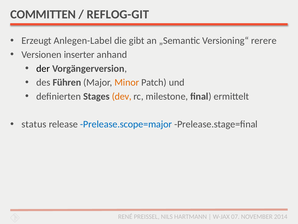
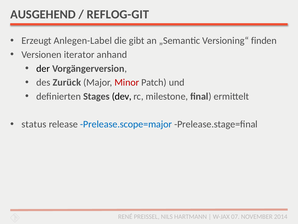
COMMITTEN: COMMITTEN -> AUSGEHEND (43, 14)
rerere: rerere -> finden (264, 41)
inserter: inserter -> iterator (79, 55)
Führen: Führen -> Zurück (67, 82)
Minor colour: orange -> red (127, 82)
dev colour: orange -> black (122, 96)
